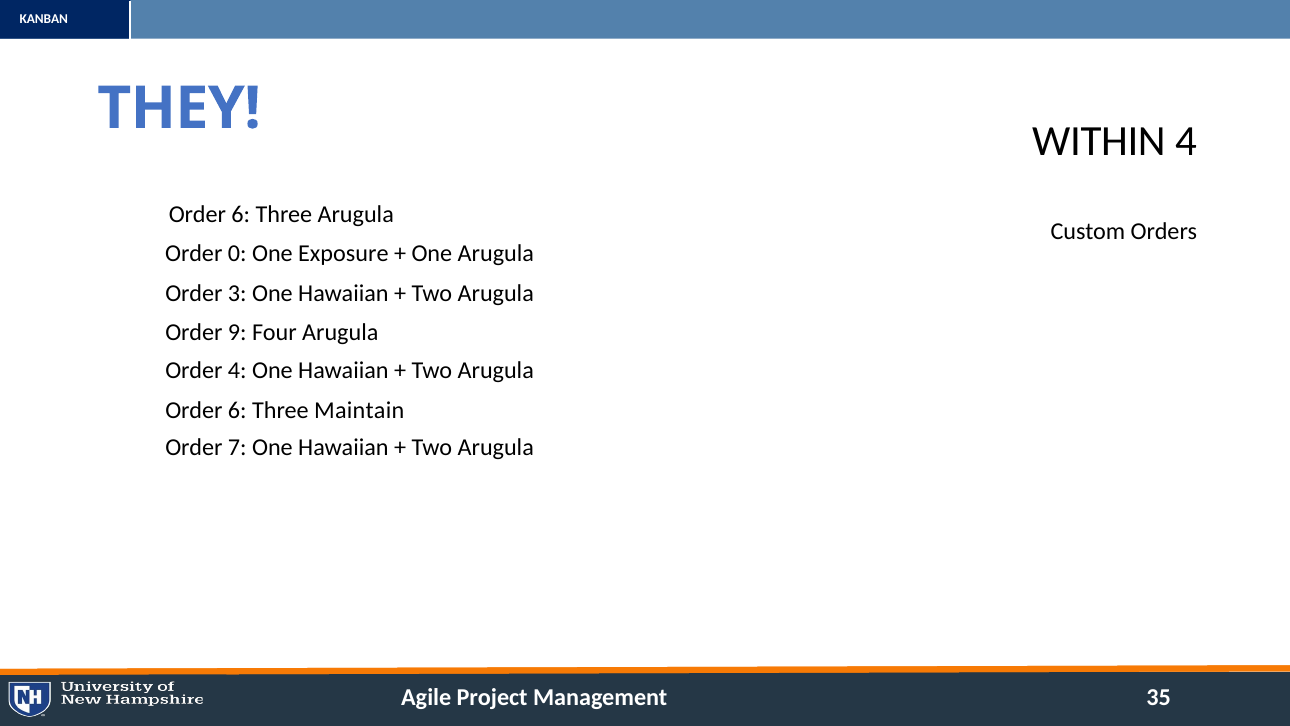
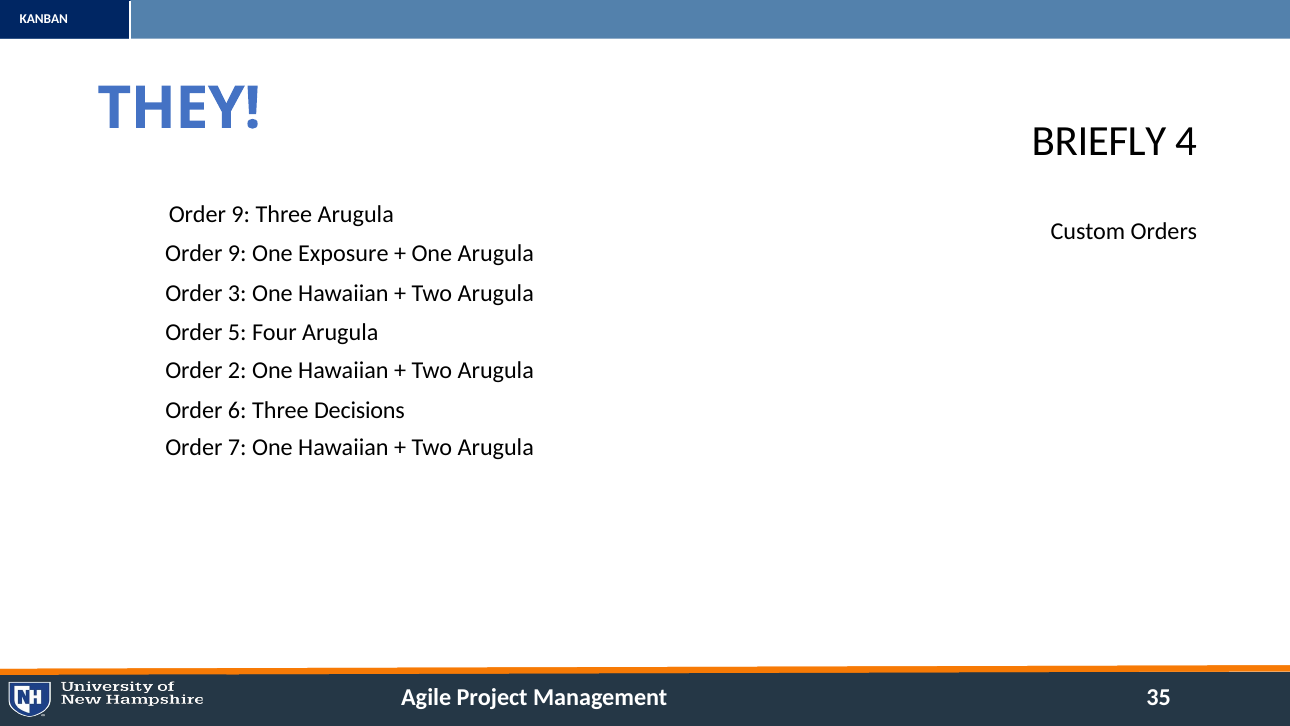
WITHIN: WITHIN -> BRIEFLY (1099, 141)
6: 6 -> 9 (241, 214)
0: 0 -> 9 (237, 253)
9: 9 -> 5 (237, 332)
Order 4: 4 -> 2 (237, 370)
Maintain: Maintain -> Decisions (359, 411)
